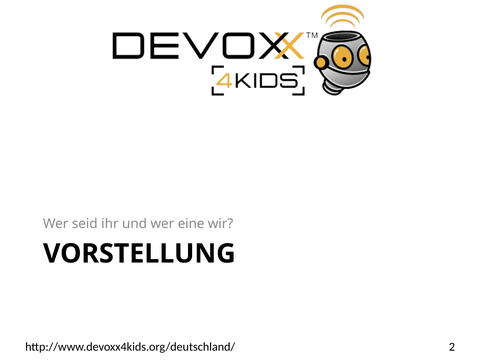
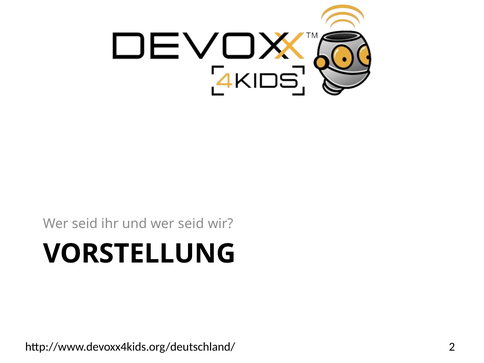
und wer eine: eine -> seid (191, 224)
